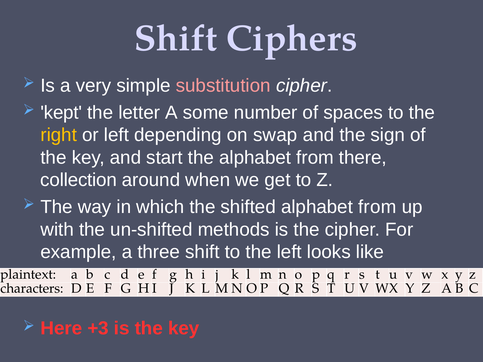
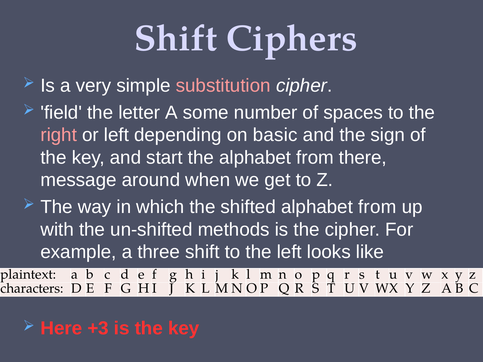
kept: kept -> field (61, 113)
right colour: yellow -> pink (59, 135)
swap: swap -> basic (275, 135)
collection: collection -> message (79, 180)
